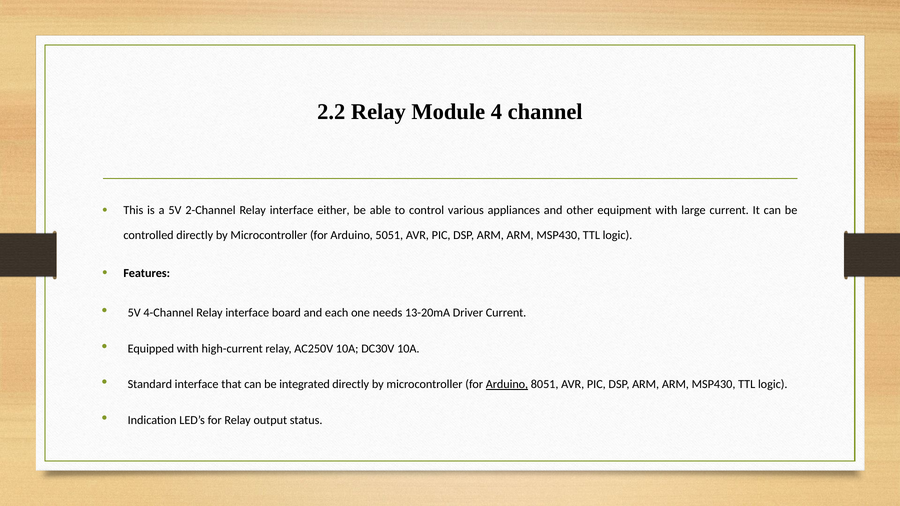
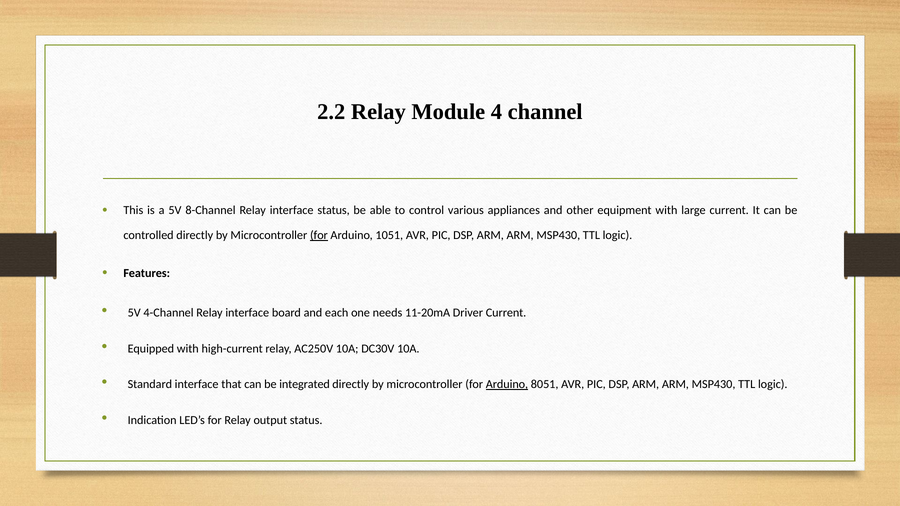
2-Channel: 2-Channel -> 8-Channel (210, 211)
interface either: either -> status (334, 211)
for underline: none -> present (319, 235)
5051: 5051 -> 1051 (389, 235)
13-20mA: 13-20mA -> 11-20mA (428, 313)
